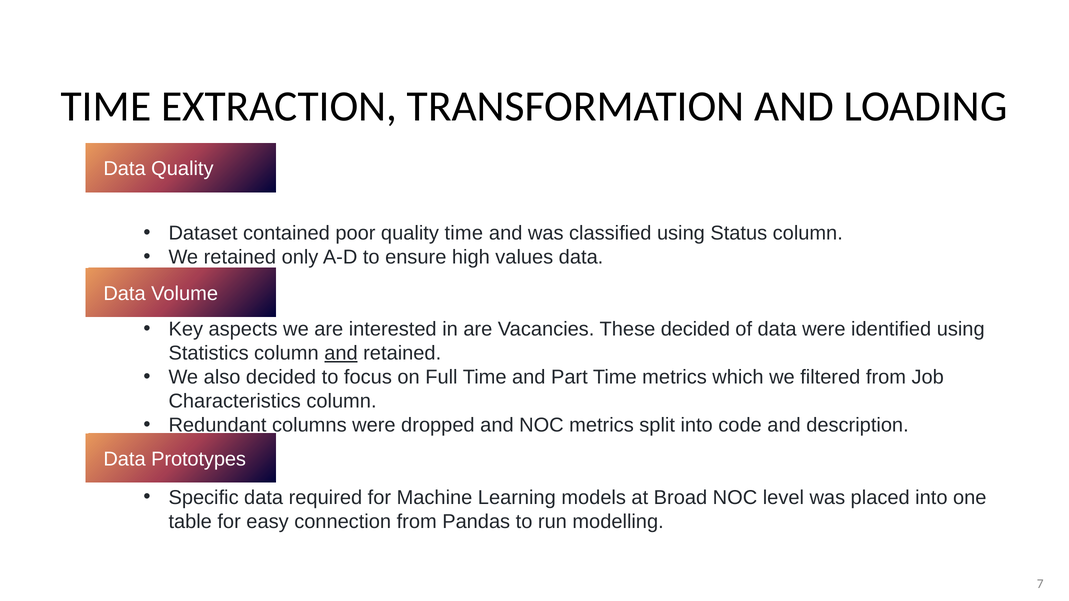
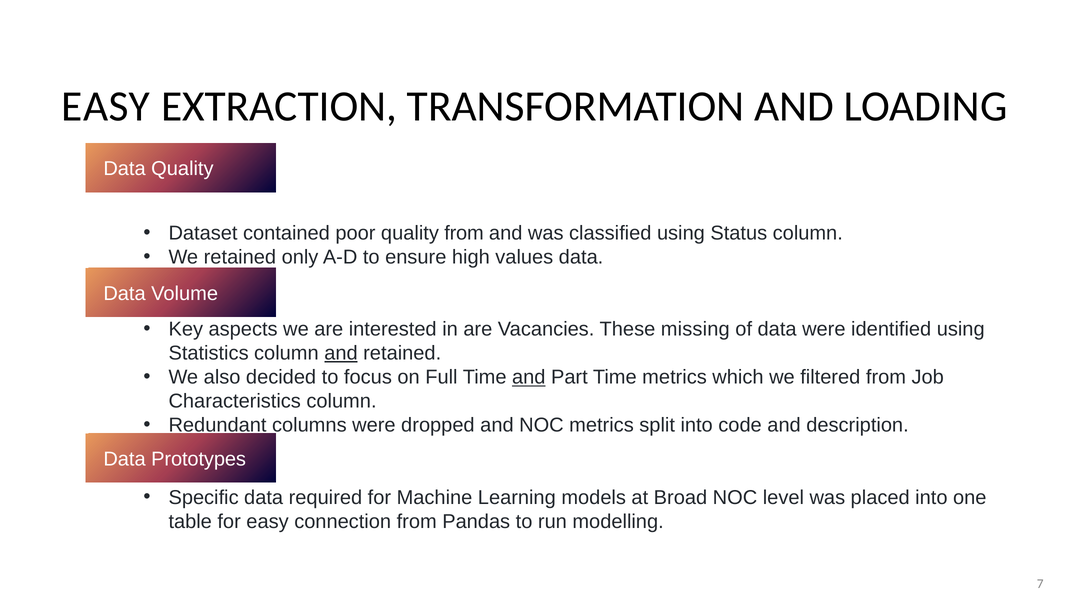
TIME: TIME -> EASY (106, 106)
quality time: time -> from (464, 233)
These decided: decided -> missing (695, 329)
and underline: none -> present (529, 377)
